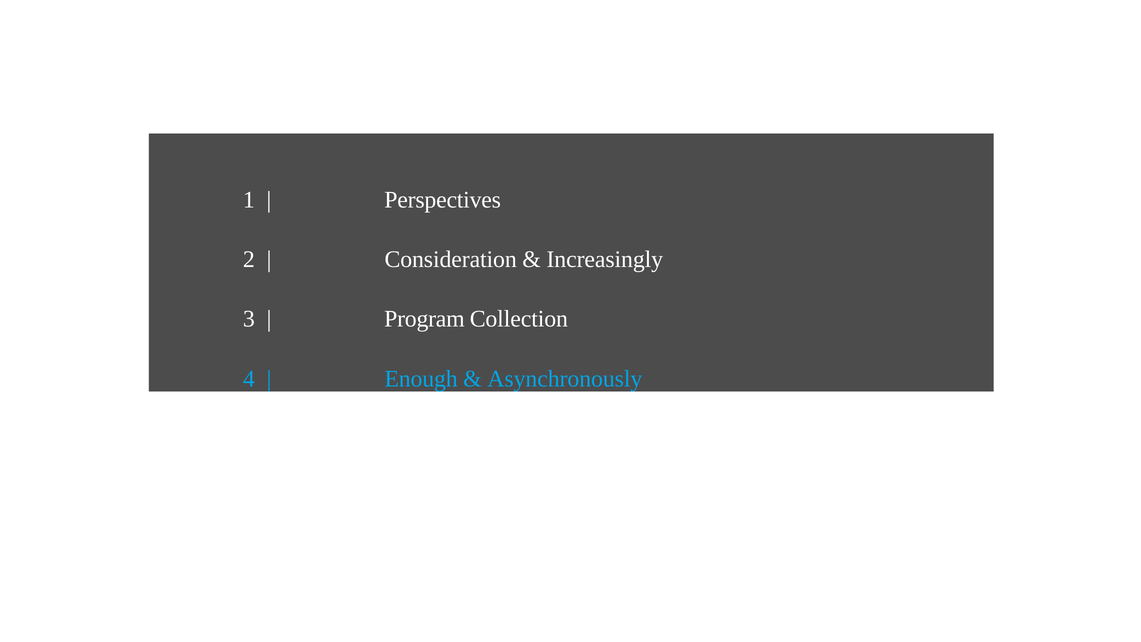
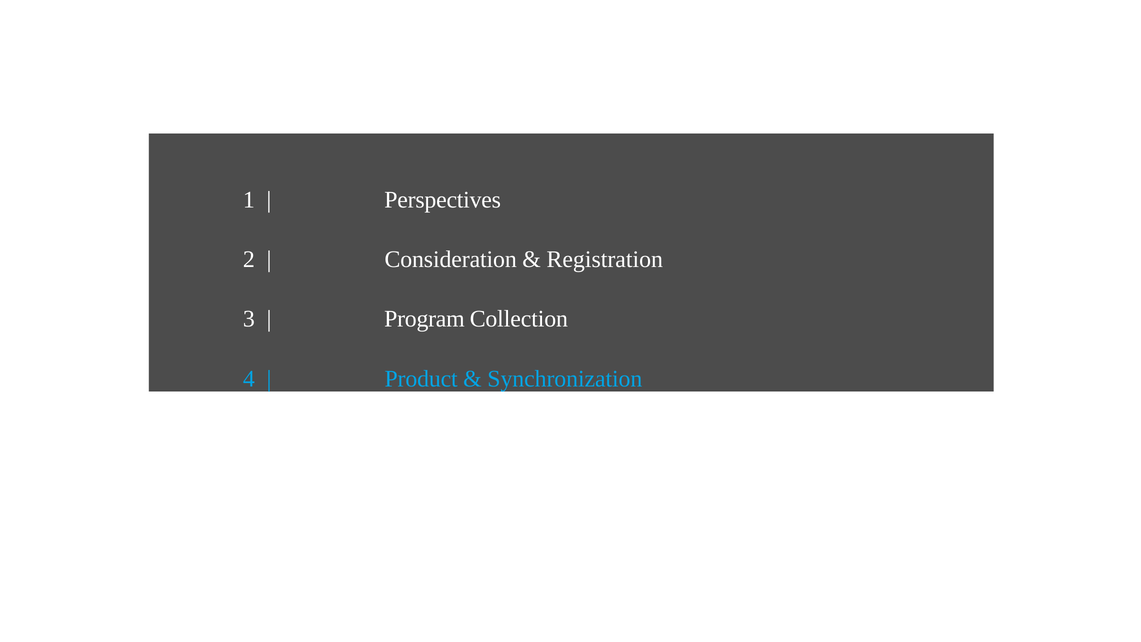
Increasingly: Increasingly -> Registration (605, 259)
Enough: Enough -> Product (421, 379)
Asynchronously: Asynchronously -> Synchronization (565, 379)
